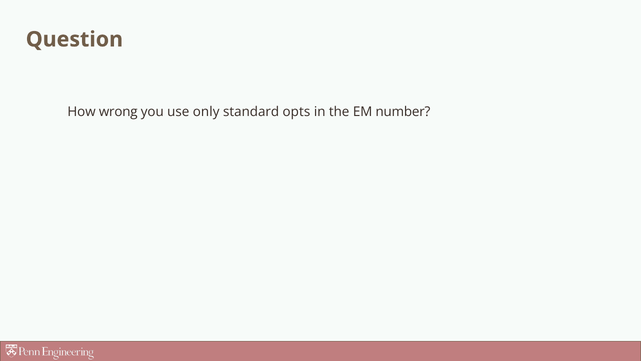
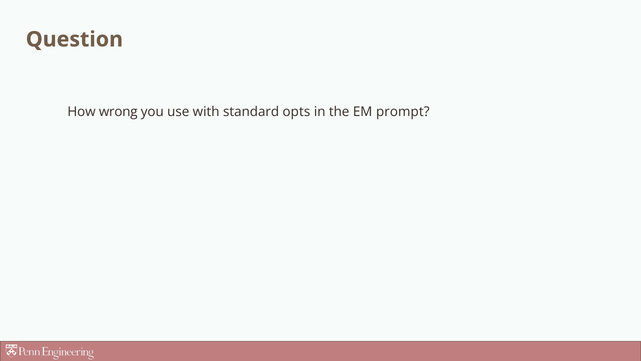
only: only -> with (206, 112)
number: number -> prompt (403, 112)
